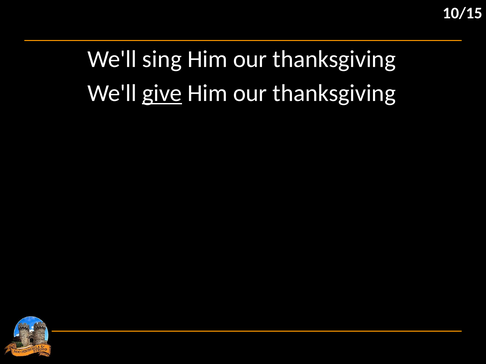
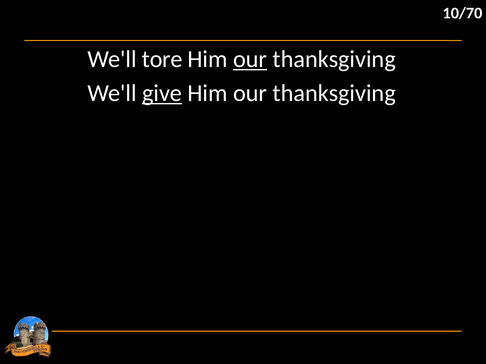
10/15: 10/15 -> 10/70 (462, 13)
sing: sing -> tore (162, 59)
our underline: none -> present (250, 59)
